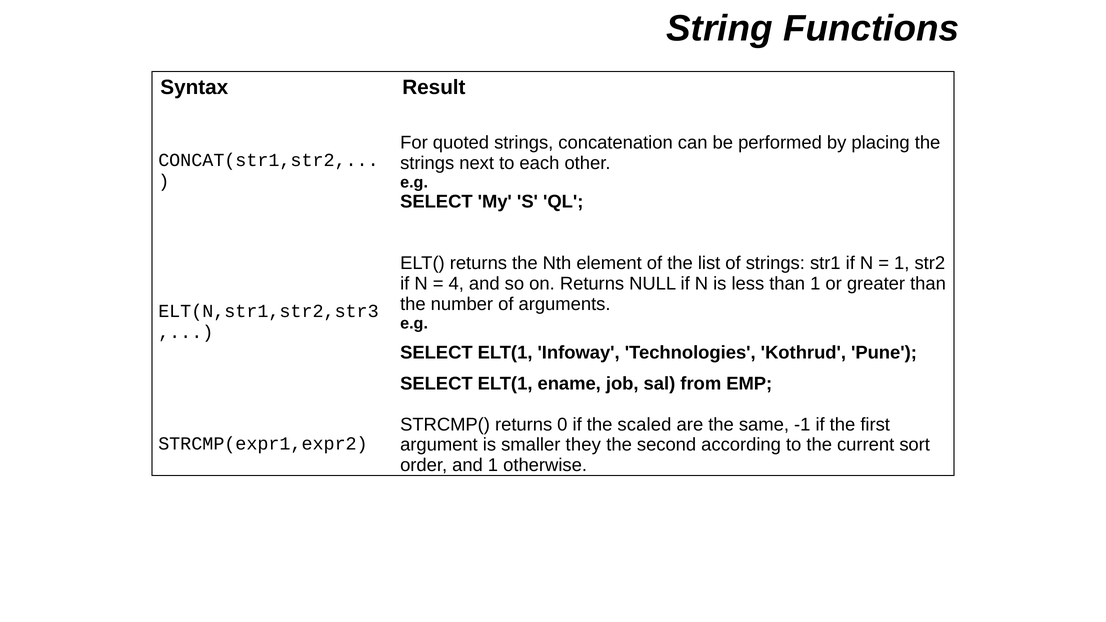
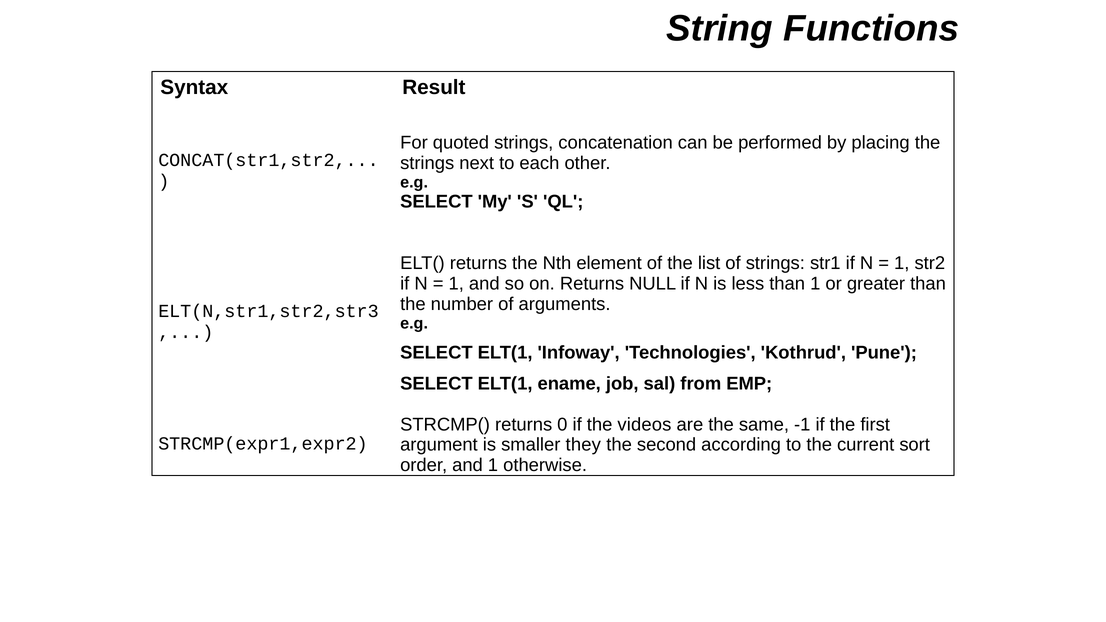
4: 4 -> 1 (456, 284)
scaled: scaled -> videos (644, 425)
